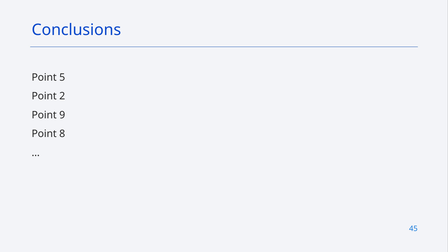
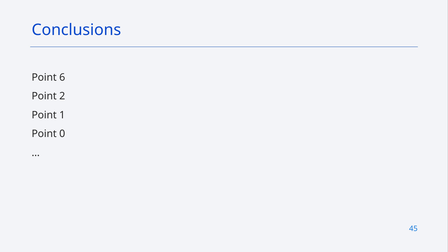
5: 5 -> 6 (62, 77)
9: 9 -> 1 (62, 115)
8: 8 -> 0 (62, 134)
